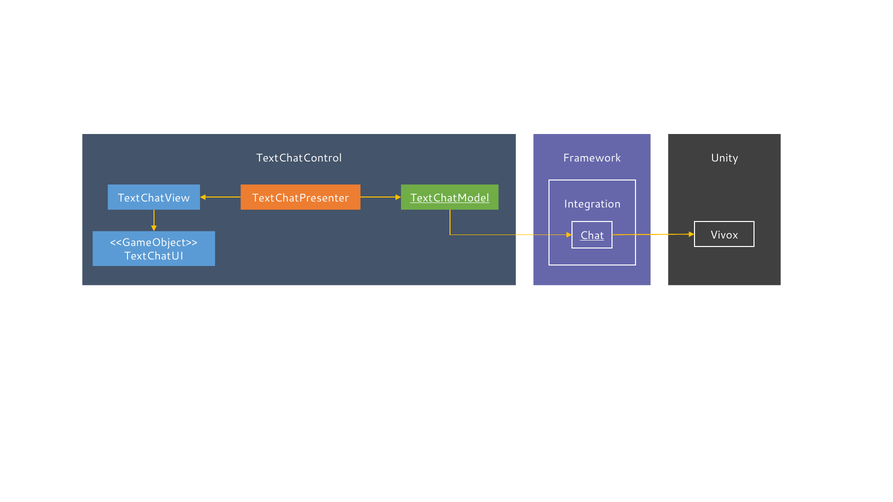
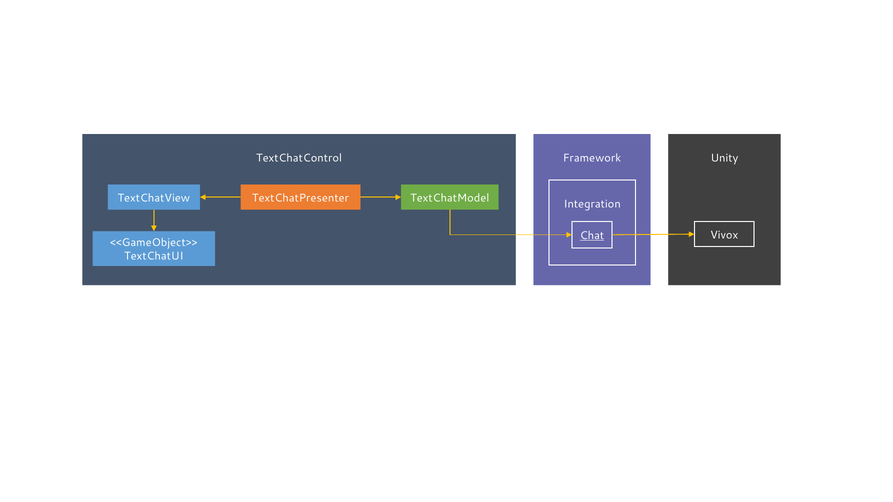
TextChatModel underline: present -> none (450, 198)
